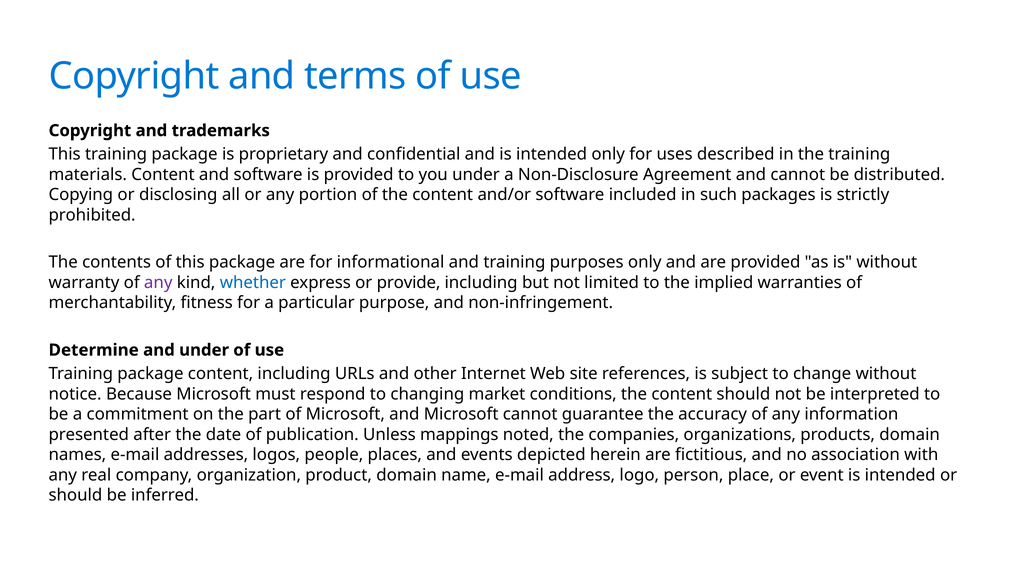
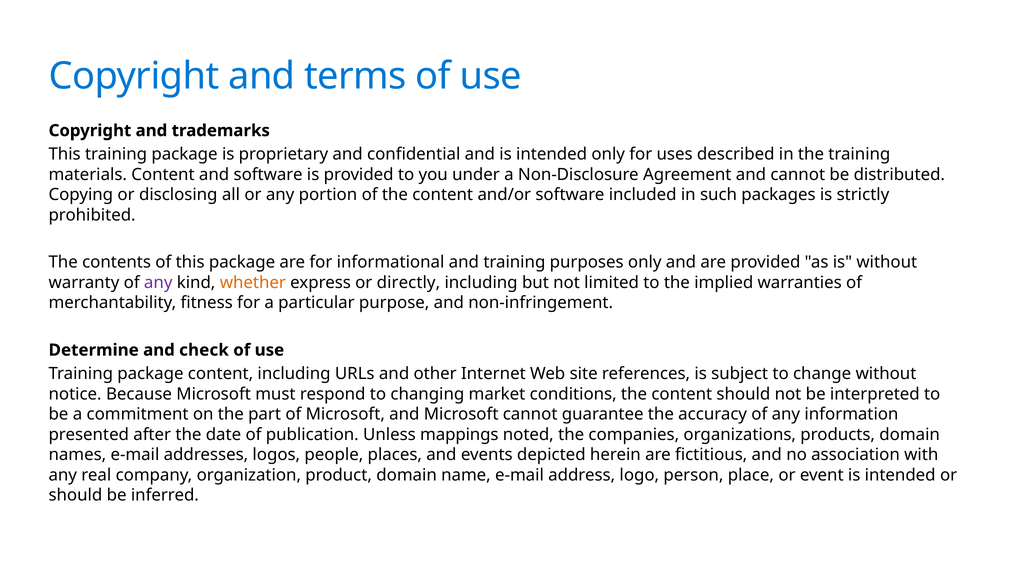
whether colour: blue -> orange (253, 283)
provide: provide -> directly (408, 283)
and under: under -> check (204, 350)
